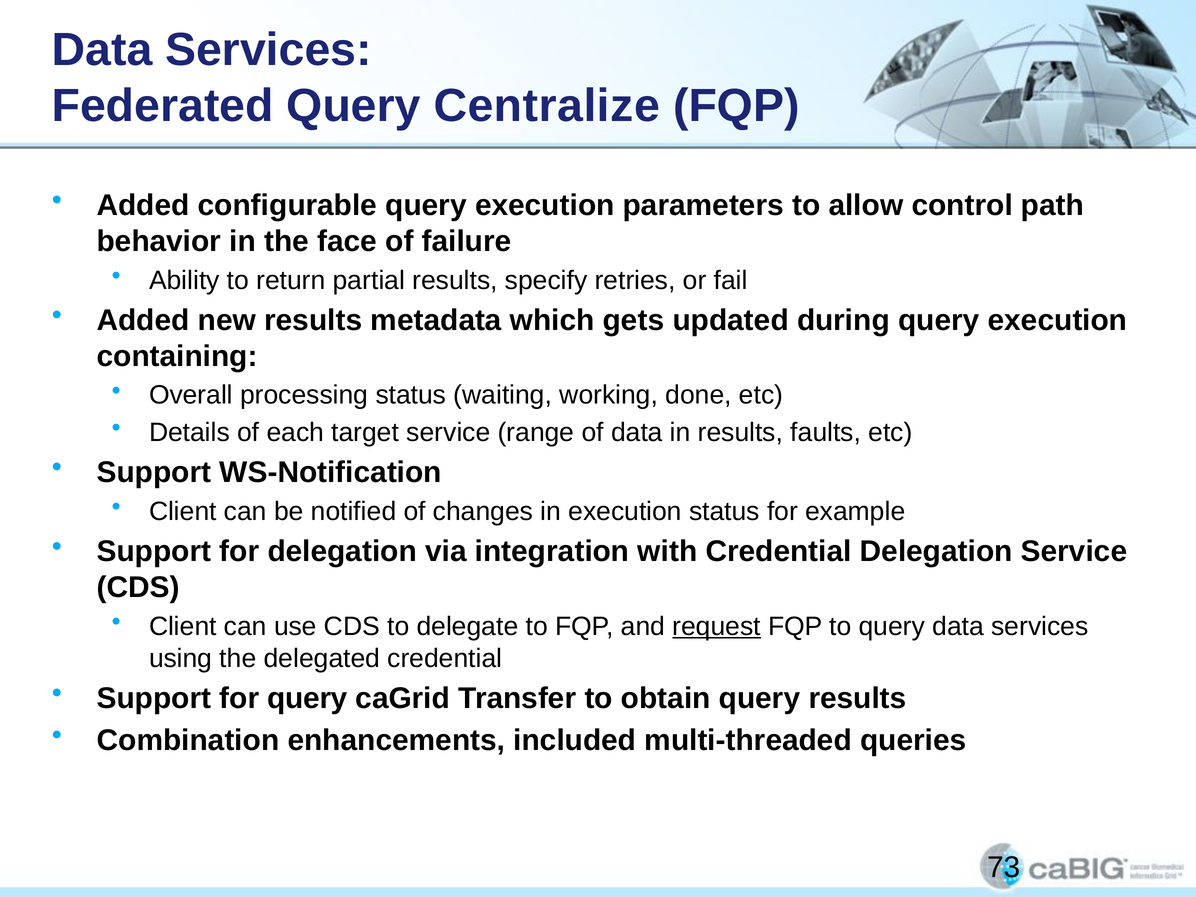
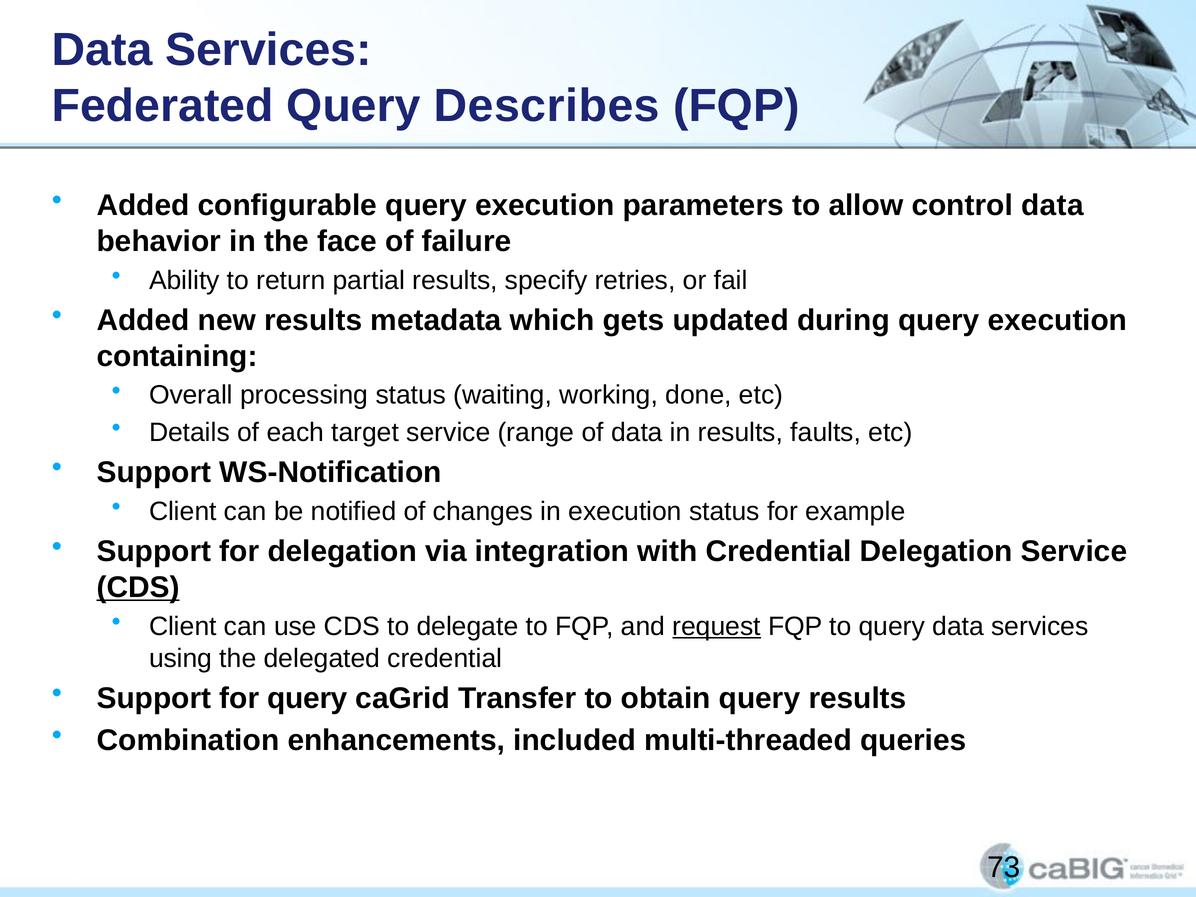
Centralize: Centralize -> Describes (547, 106)
control path: path -> data (1052, 205)
CDS underline: none -> present (138, 587)
